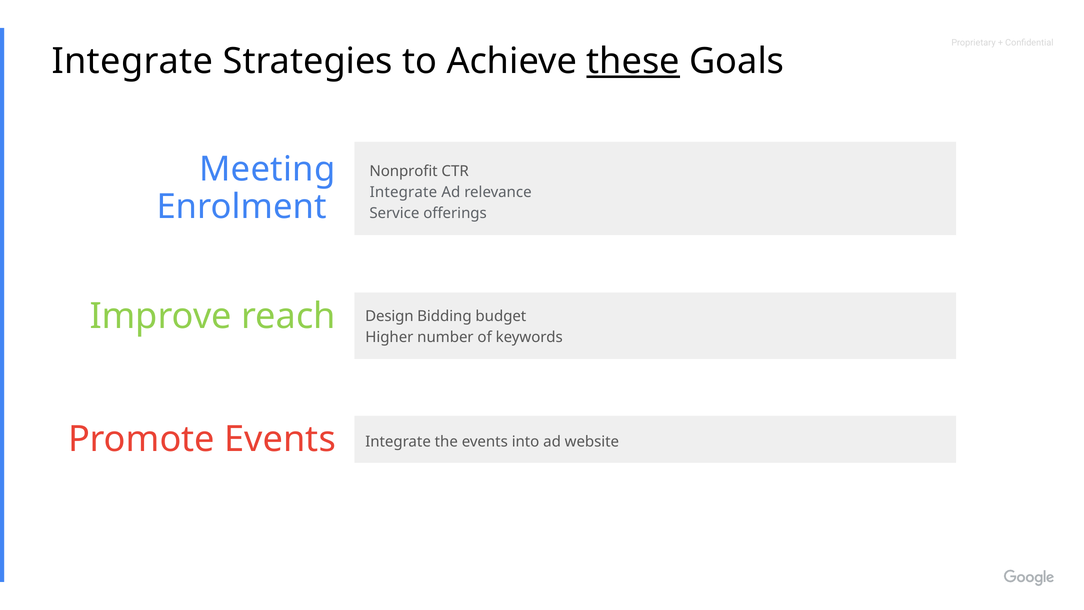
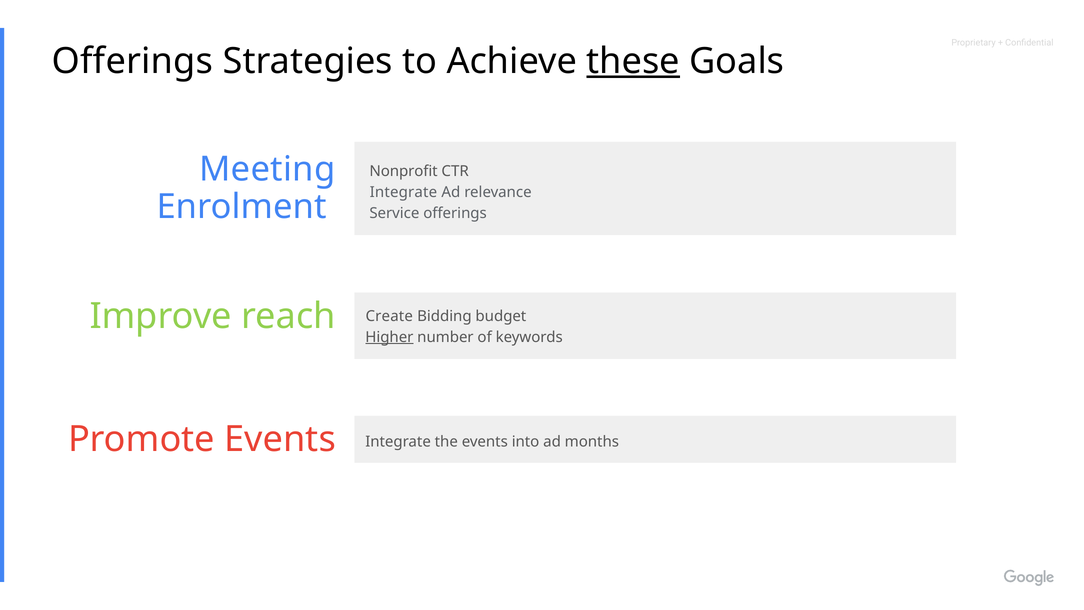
Integrate: Integrate -> Offerings (132, 61)
Design: Design -> Create (389, 316)
Higher underline: none -> present (389, 337)
website: website -> months (592, 442)
